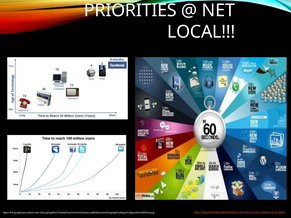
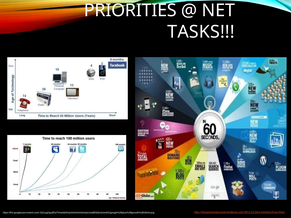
LOCAL: LOCAL -> TASKS (201, 32)
